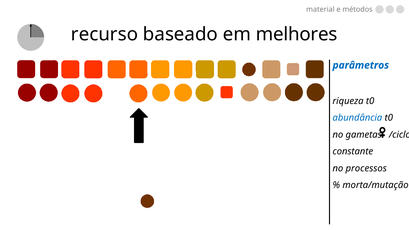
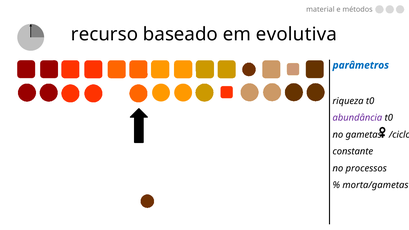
melhores: melhores -> evolutiva (296, 34)
abundância colour: blue -> purple (357, 118)
morta/mutação: morta/mutação -> morta/gametas (375, 185)
